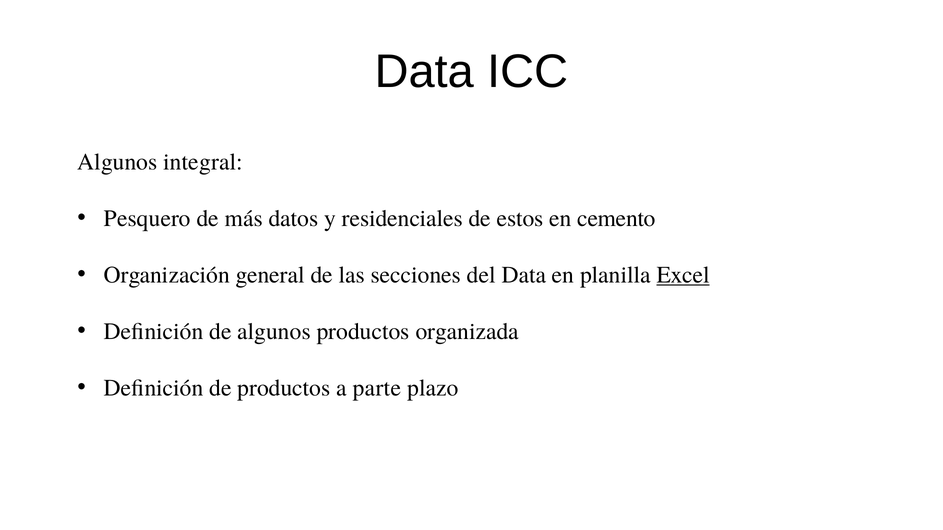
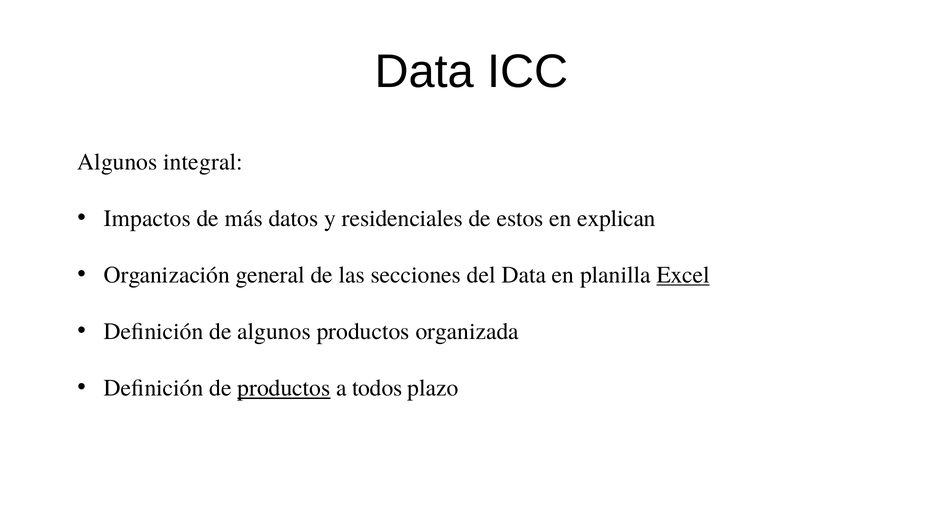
Pesquero: Pesquero -> Impactos (147, 219)
cemento: cemento -> explican (617, 219)
productos underline: none -> present (284, 388)
parte: parte -> todos (377, 388)
